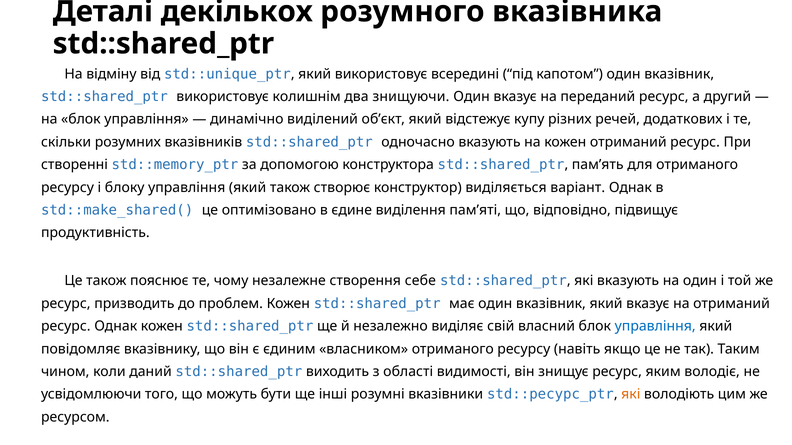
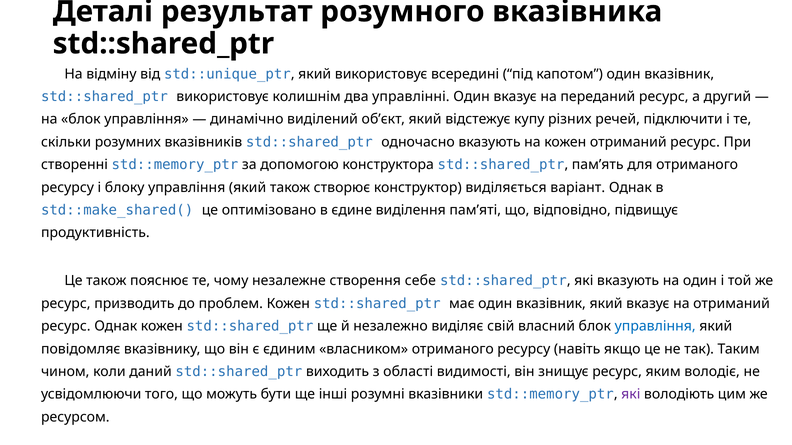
декількох: декількох -> результат (237, 12)
знищуючи: знищуючи -> управлінні (411, 97)
додаткових: додаткових -> підключити (683, 119)
вказівники std::ресурс_ptr: std::ресурс_ptr -> std::memory_ptr (550, 395)
які colour: orange -> purple (631, 395)
